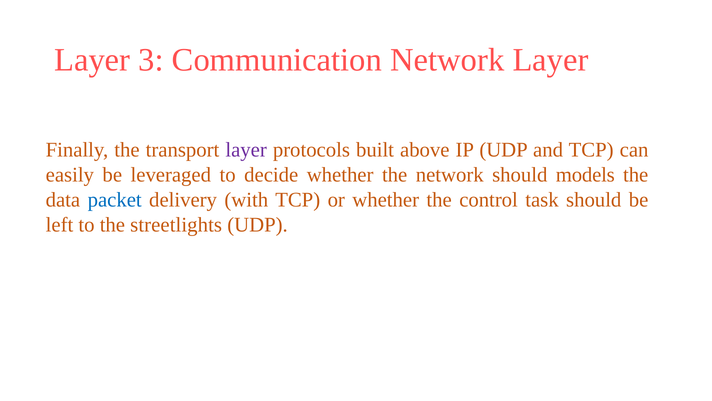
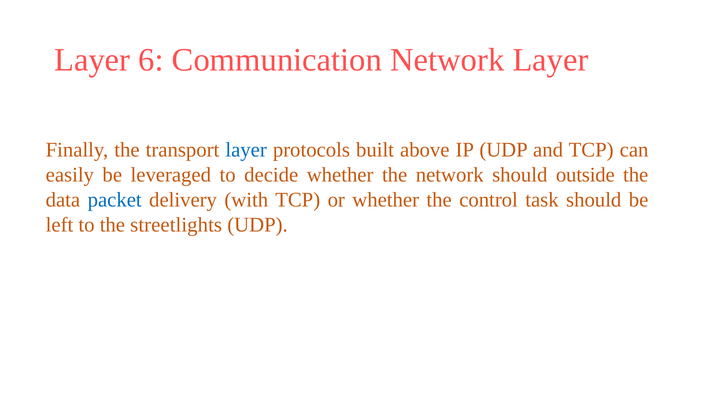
3: 3 -> 6 (151, 60)
layer colour: purple -> blue (246, 150)
models: models -> outside (585, 175)
